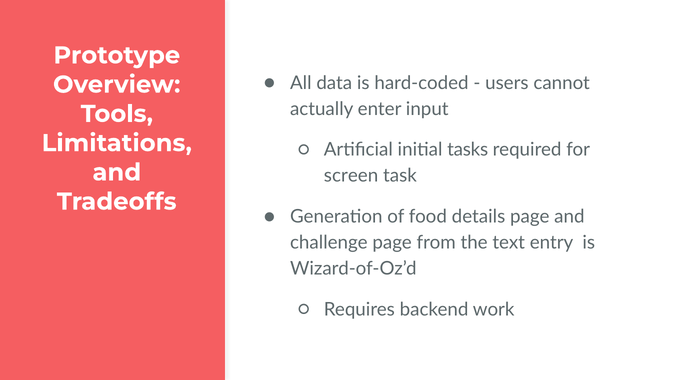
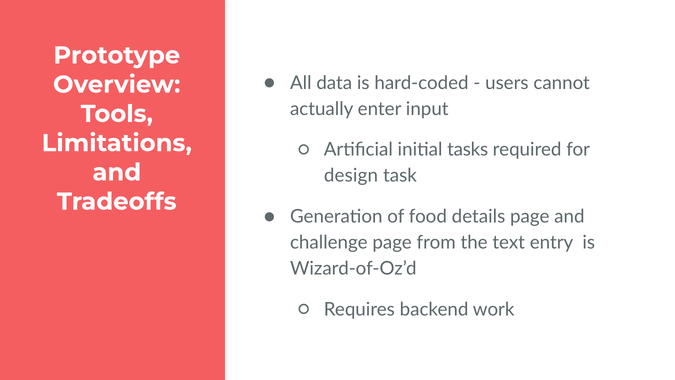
screen: screen -> design (351, 176)
